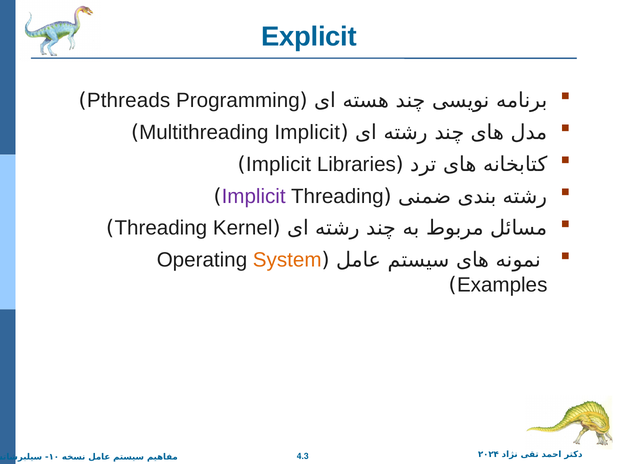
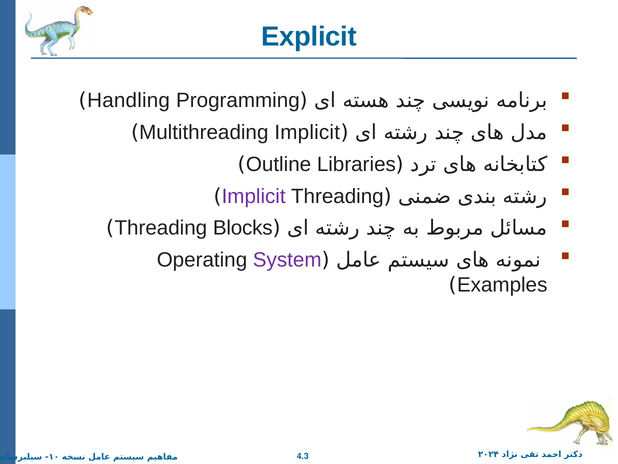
Pthreads: Pthreads -> Handling (129, 100)
Implicit: Implicit -> Outline (279, 164)
Kernel: Kernel -> Blocks (243, 228)
System colour: orange -> purple (287, 260)
